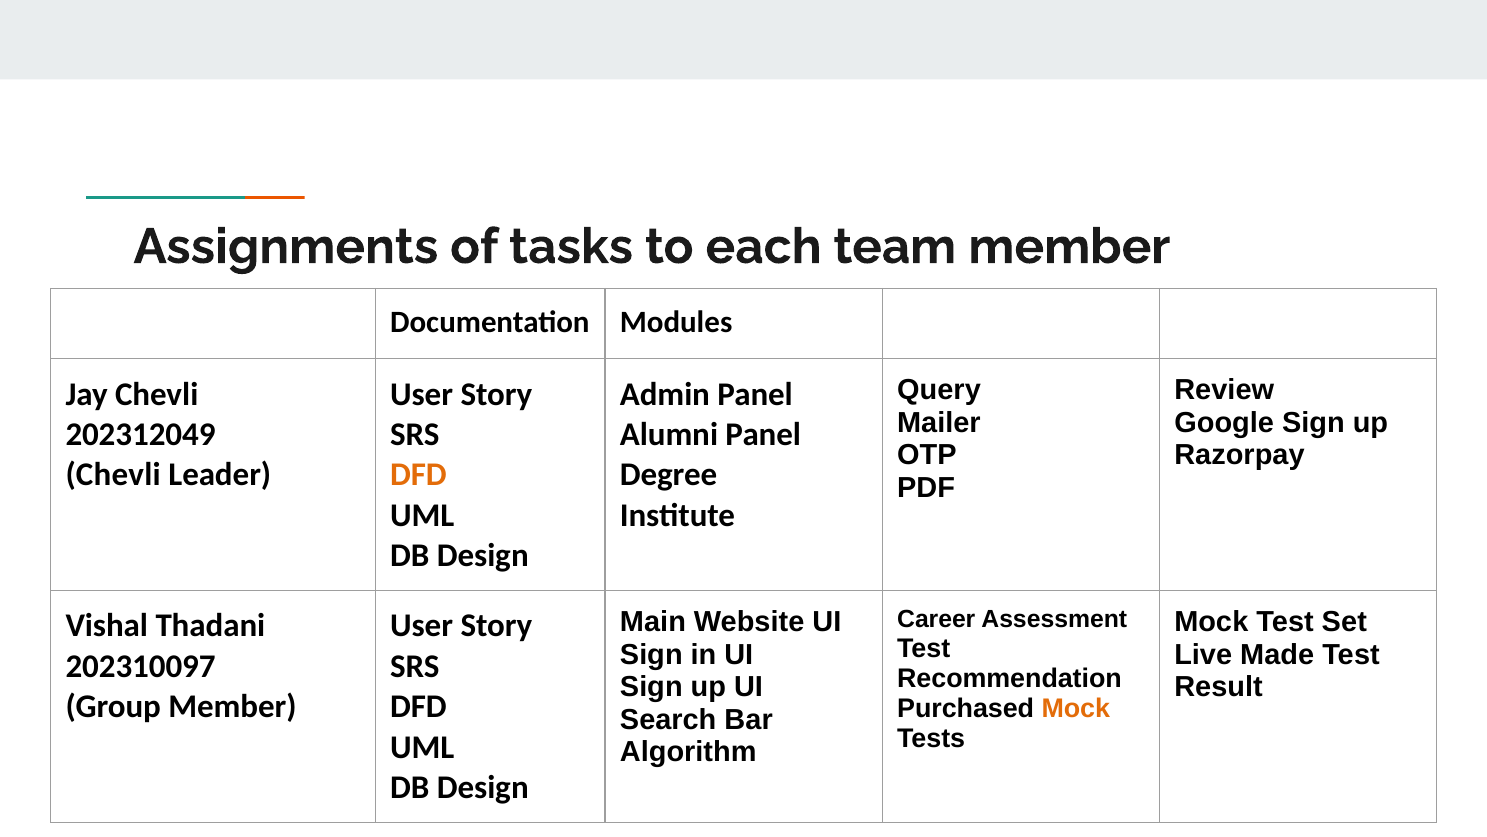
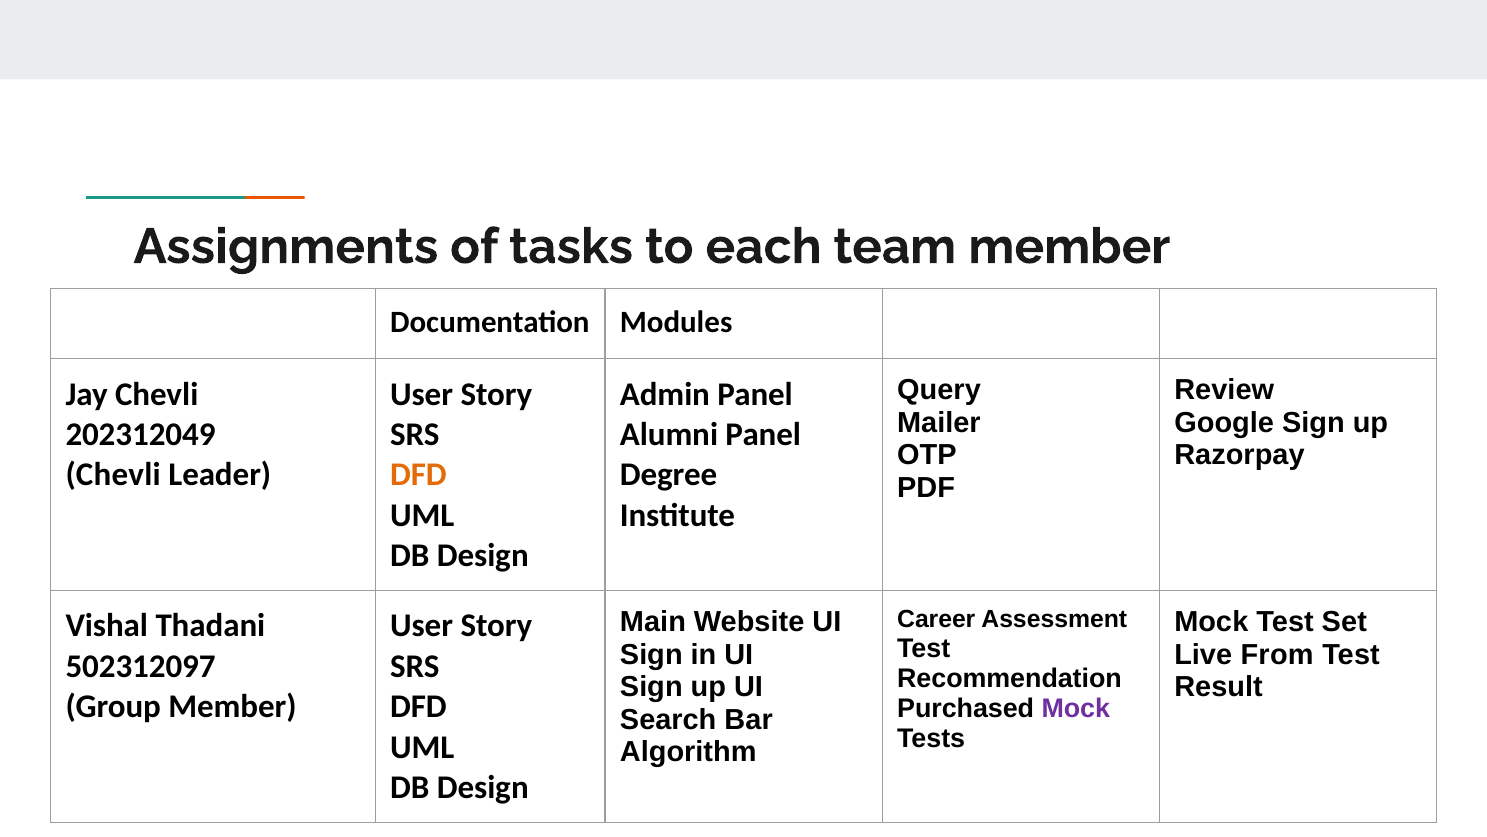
Made: Made -> From (1277, 654)
202310097: 202310097 -> 502312097 (141, 666)
Mock colour: orange -> purple (1076, 708)
